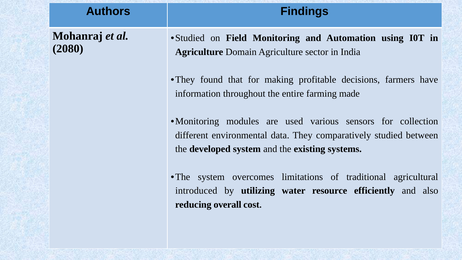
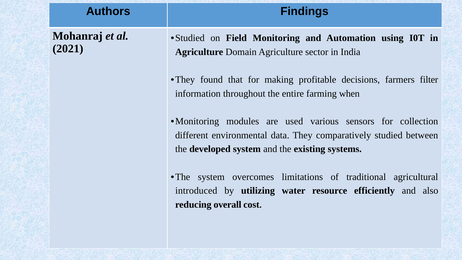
2080: 2080 -> 2021 (68, 49)
have: have -> filter (429, 80)
made: made -> when (349, 94)
